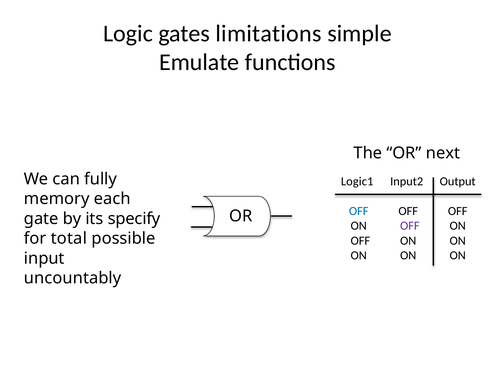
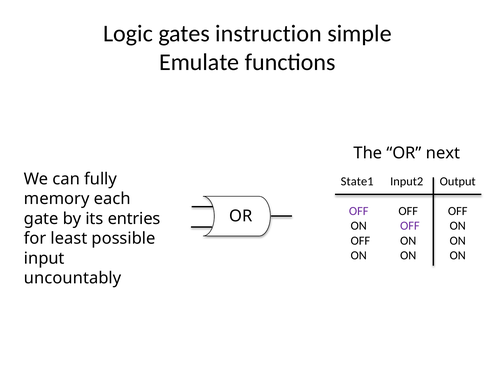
limitations: limitations -> instruction (269, 33)
Logic1: Logic1 -> State1 (357, 181)
OFF colour: blue -> purple (359, 211)
specify: specify -> entries (134, 219)
total: total -> least (69, 239)
